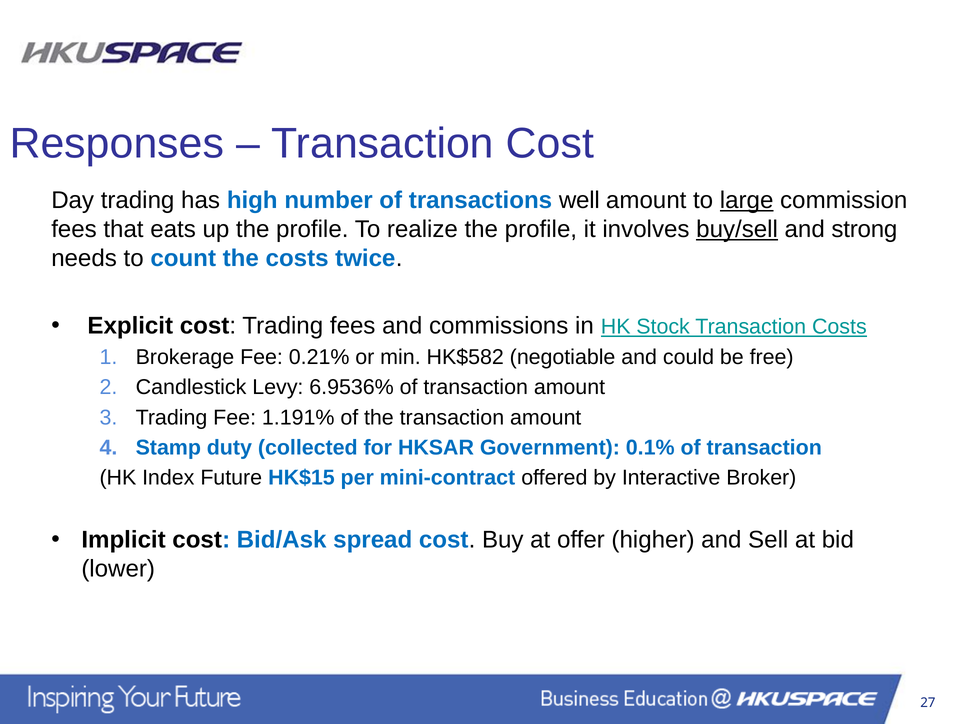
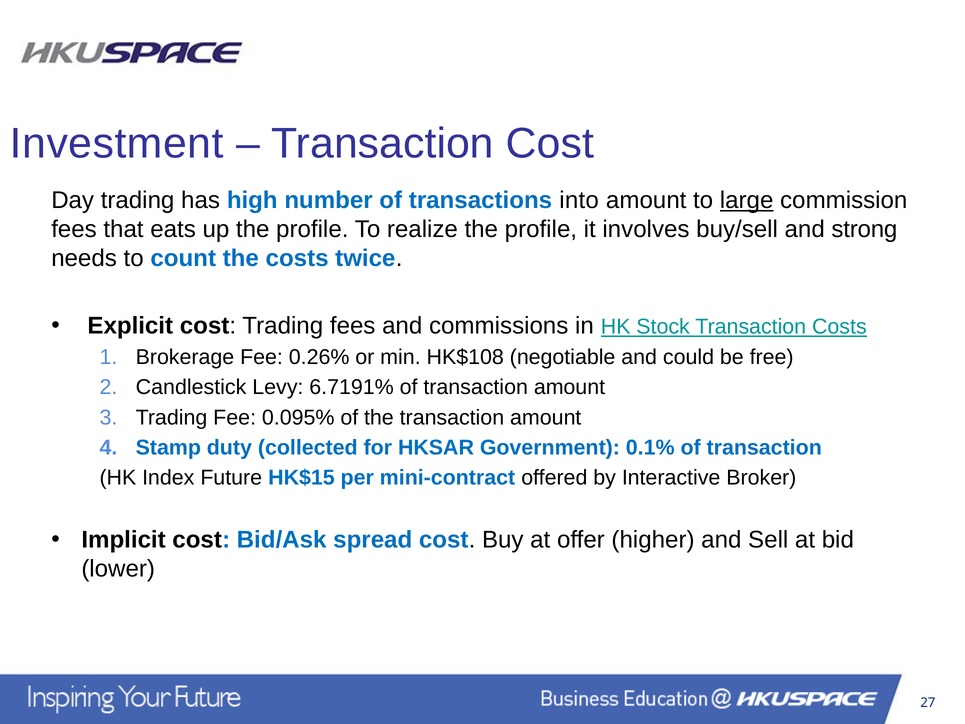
Responses: Responses -> Investment (117, 143)
well: well -> into (579, 200)
buy/sell underline: present -> none (737, 229)
0.21%: 0.21% -> 0.26% (319, 357)
HK$582: HK$582 -> HK$108 (465, 357)
6.9536%: 6.9536% -> 6.7191% (352, 387)
1.191%: 1.191% -> 0.095% (298, 417)
